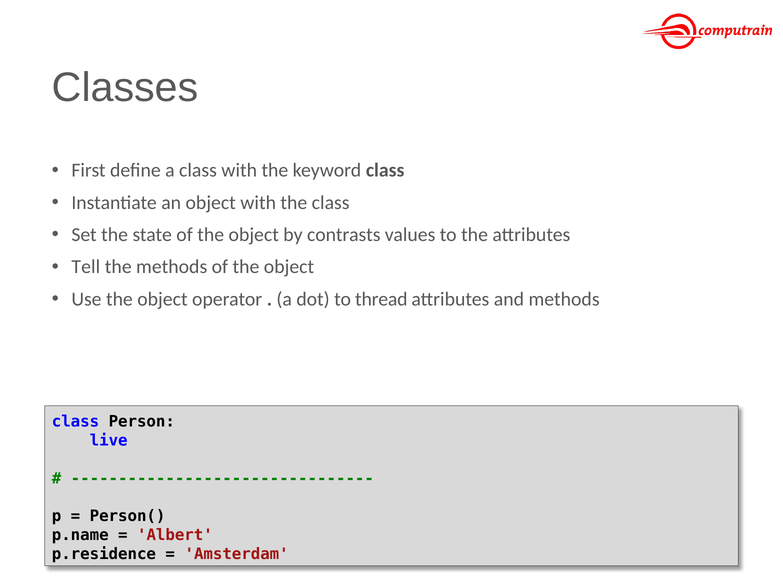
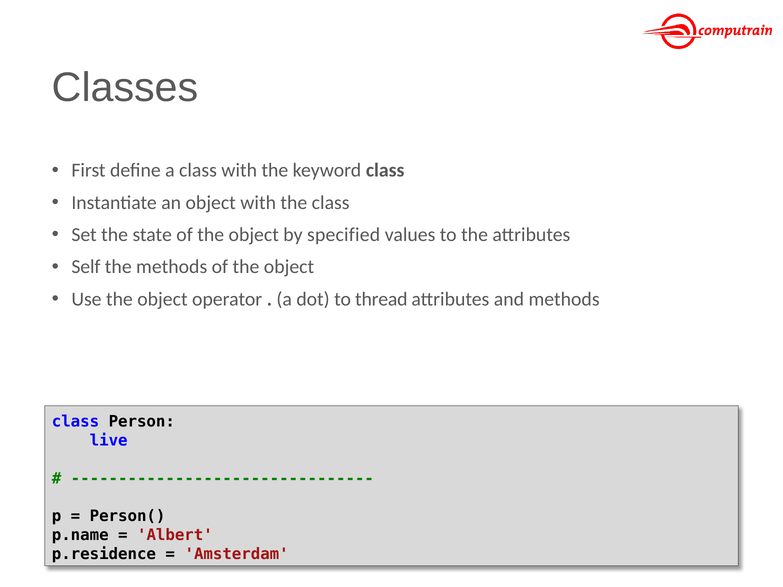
contrasts: contrasts -> specified (344, 235)
Tell: Tell -> Self (86, 267)
